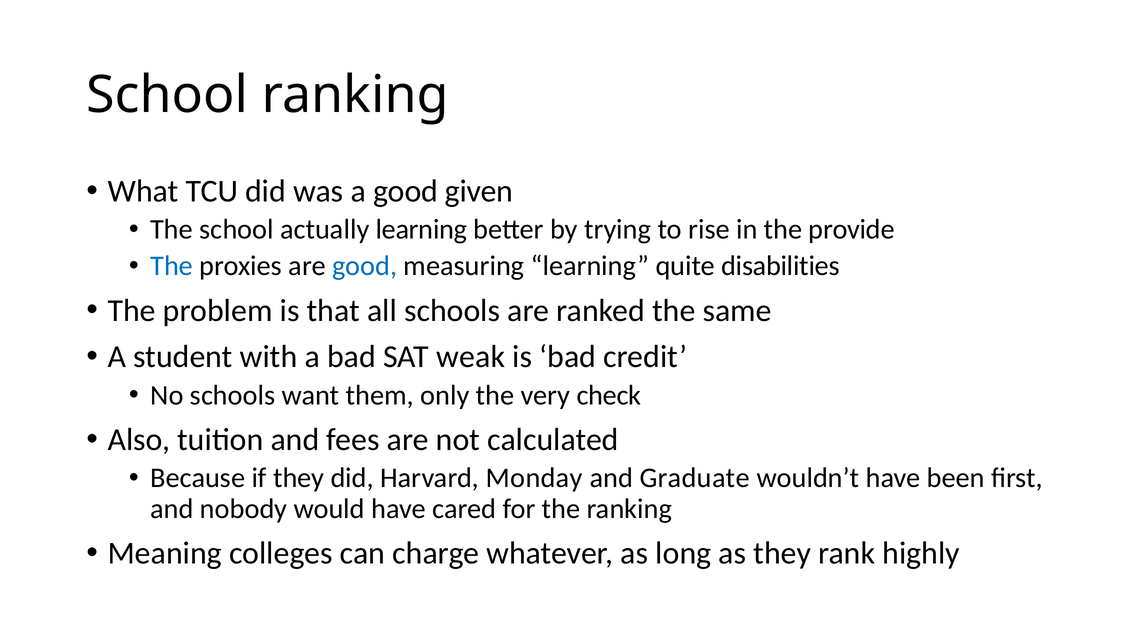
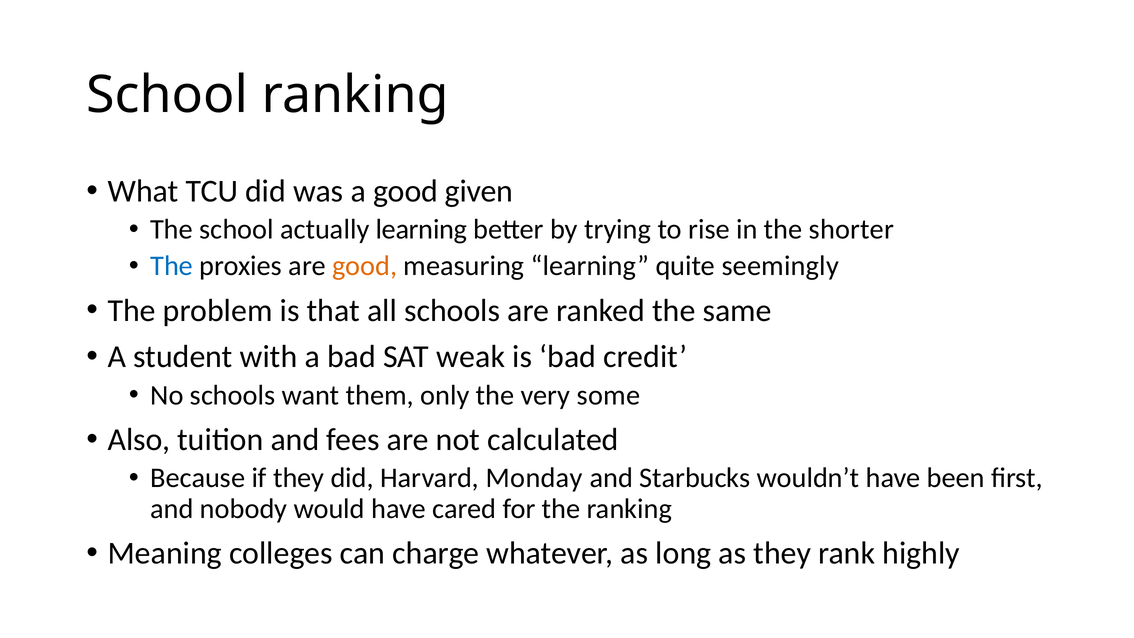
provide: provide -> shorter (851, 230)
good colour: blue -> orange (365, 266)
disabilities: disabilities -> seemingly (780, 266)
check: check -> some (609, 395)
Graduate: Graduate -> Starbucks (695, 478)
